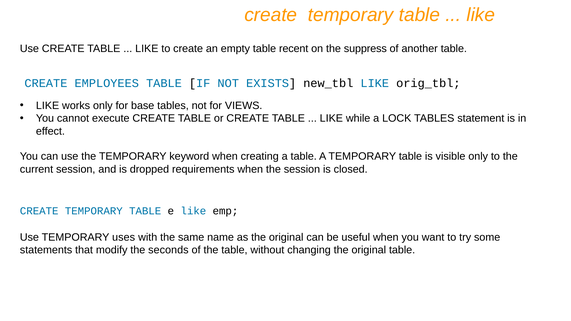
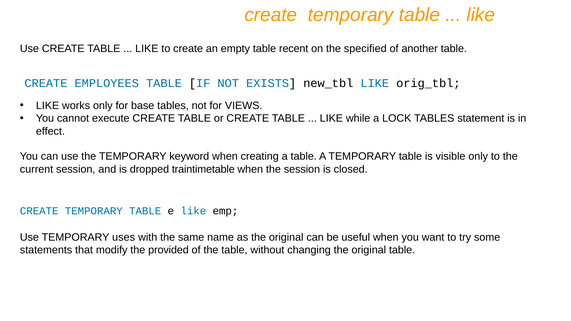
suppress: suppress -> specified (365, 49)
requirements: requirements -> traintimetable (203, 169)
seconds: seconds -> provided (168, 250)
